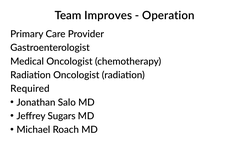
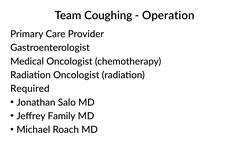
Improves: Improves -> Coughing (108, 15)
Sugars: Sugars -> Family (62, 116)
